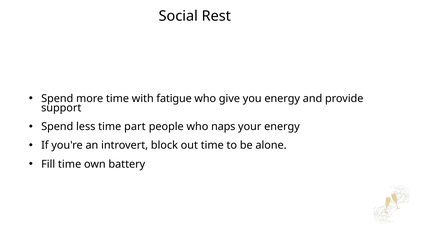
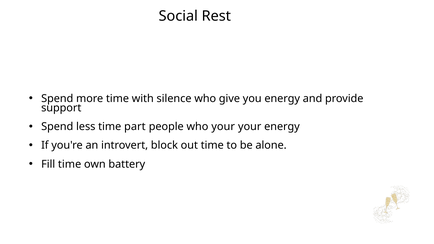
fatigue: fatigue -> silence (174, 99)
who naps: naps -> your (223, 127)
